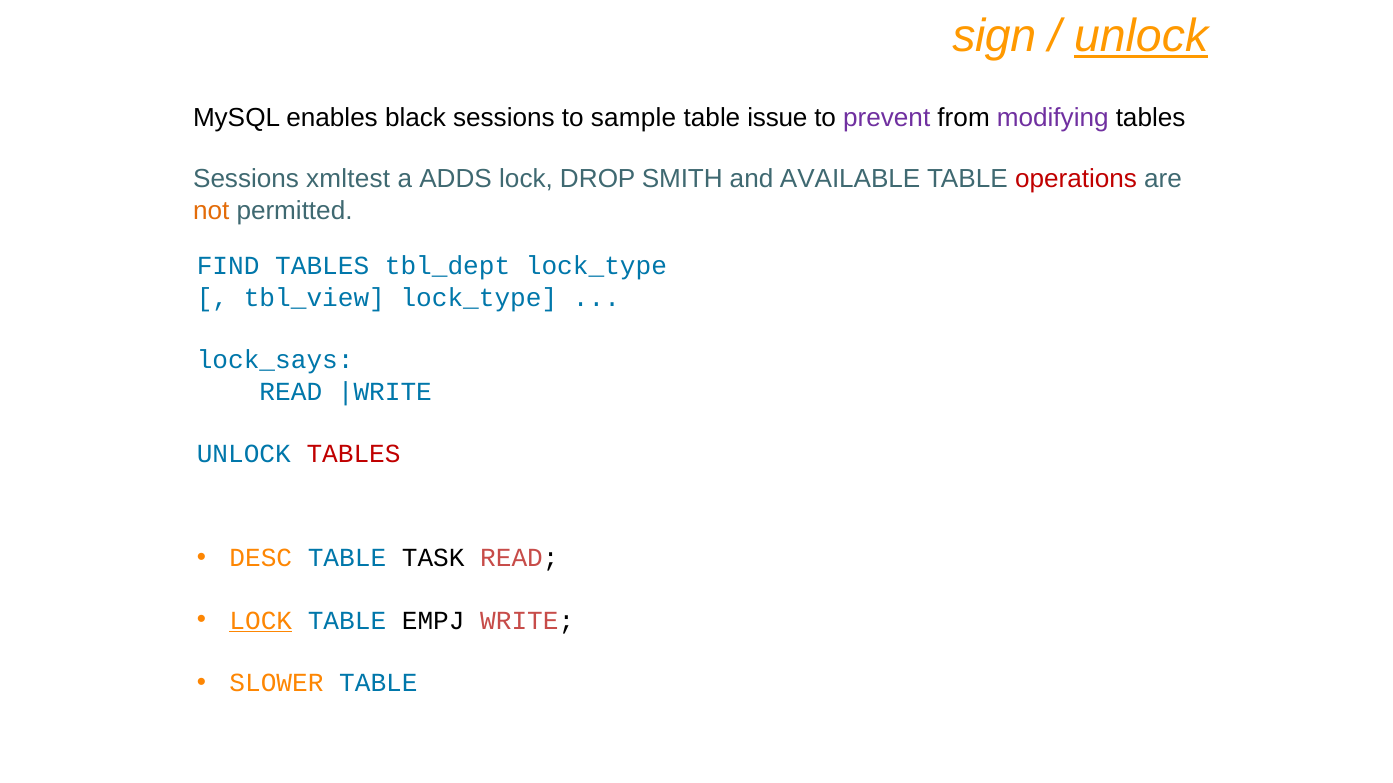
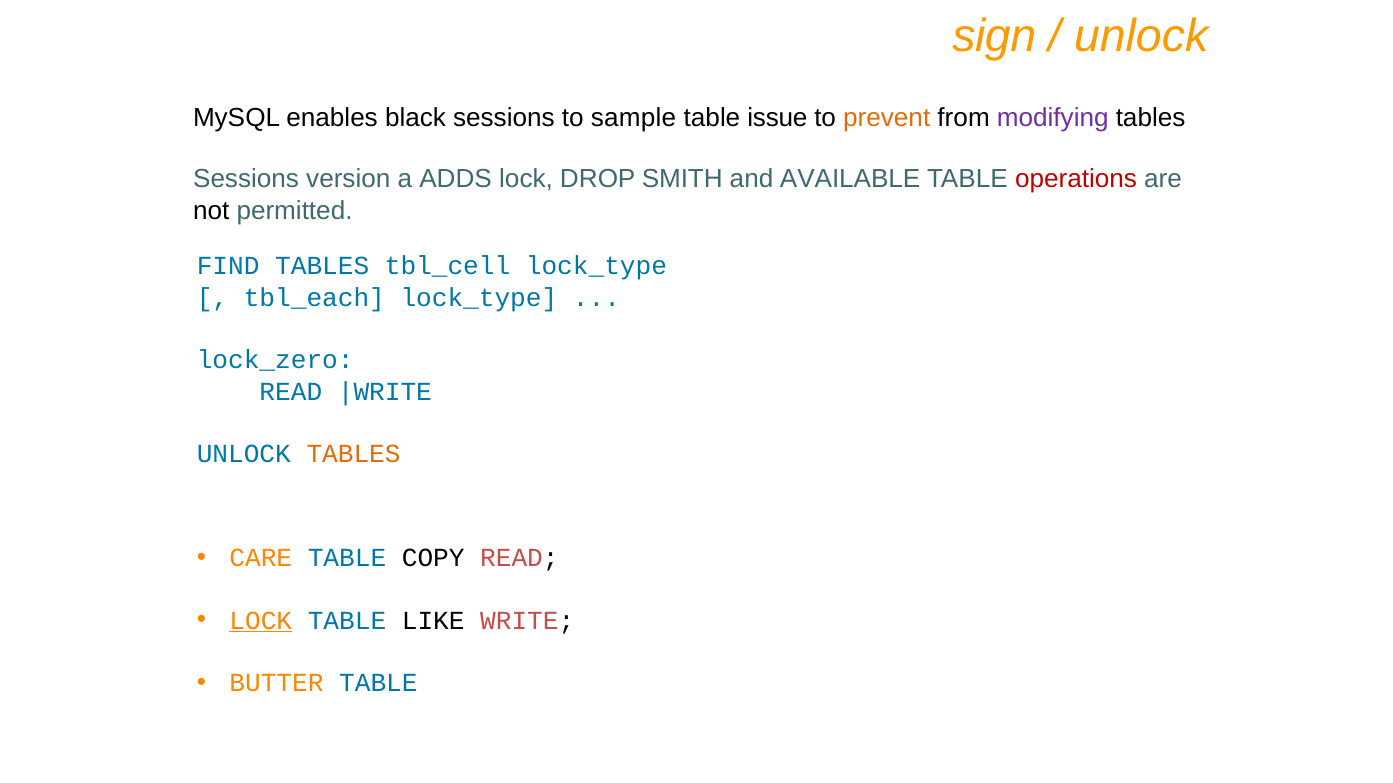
unlock underline: present -> none (1141, 36)
prevent colour: purple -> orange (887, 118)
xmltest: xmltest -> version (348, 179)
not colour: orange -> black (211, 211)
tbl_dept: tbl_dept -> tbl_cell (448, 266)
tbl_view: tbl_view -> tbl_each (314, 298)
lock_says: lock_says -> lock_zero (275, 360)
TABLES colour: red -> orange (354, 454)
DESC: DESC -> CARE (261, 558)
TASK: TASK -> COPY (433, 558)
EMPJ: EMPJ -> LIKE (433, 621)
SLOWER: SLOWER -> BUTTER (276, 684)
